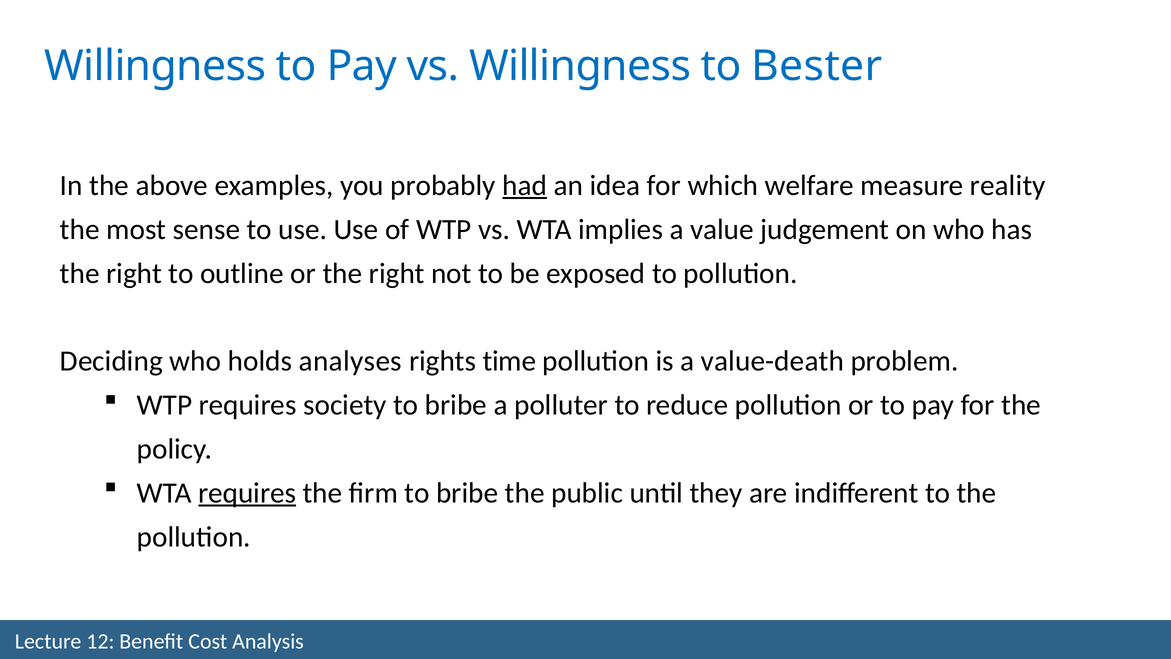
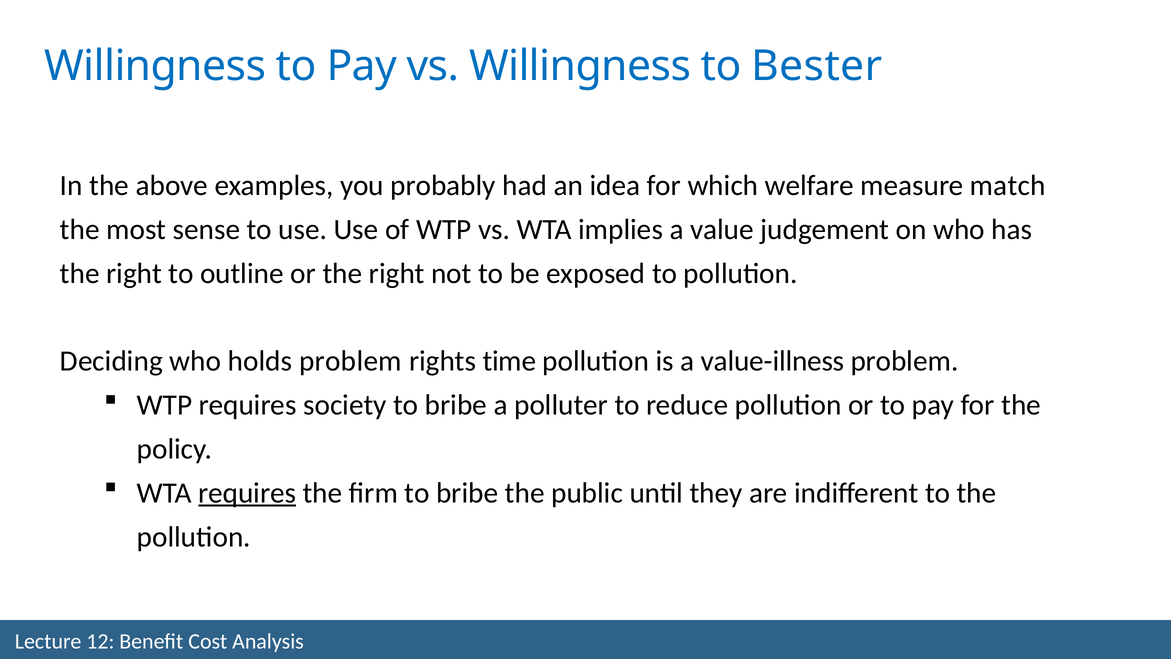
had underline: present -> none (525, 185)
reality: reality -> match (1008, 185)
holds analyses: analyses -> problem (350, 361)
value-death: value-death -> value-illness (773, 361)
